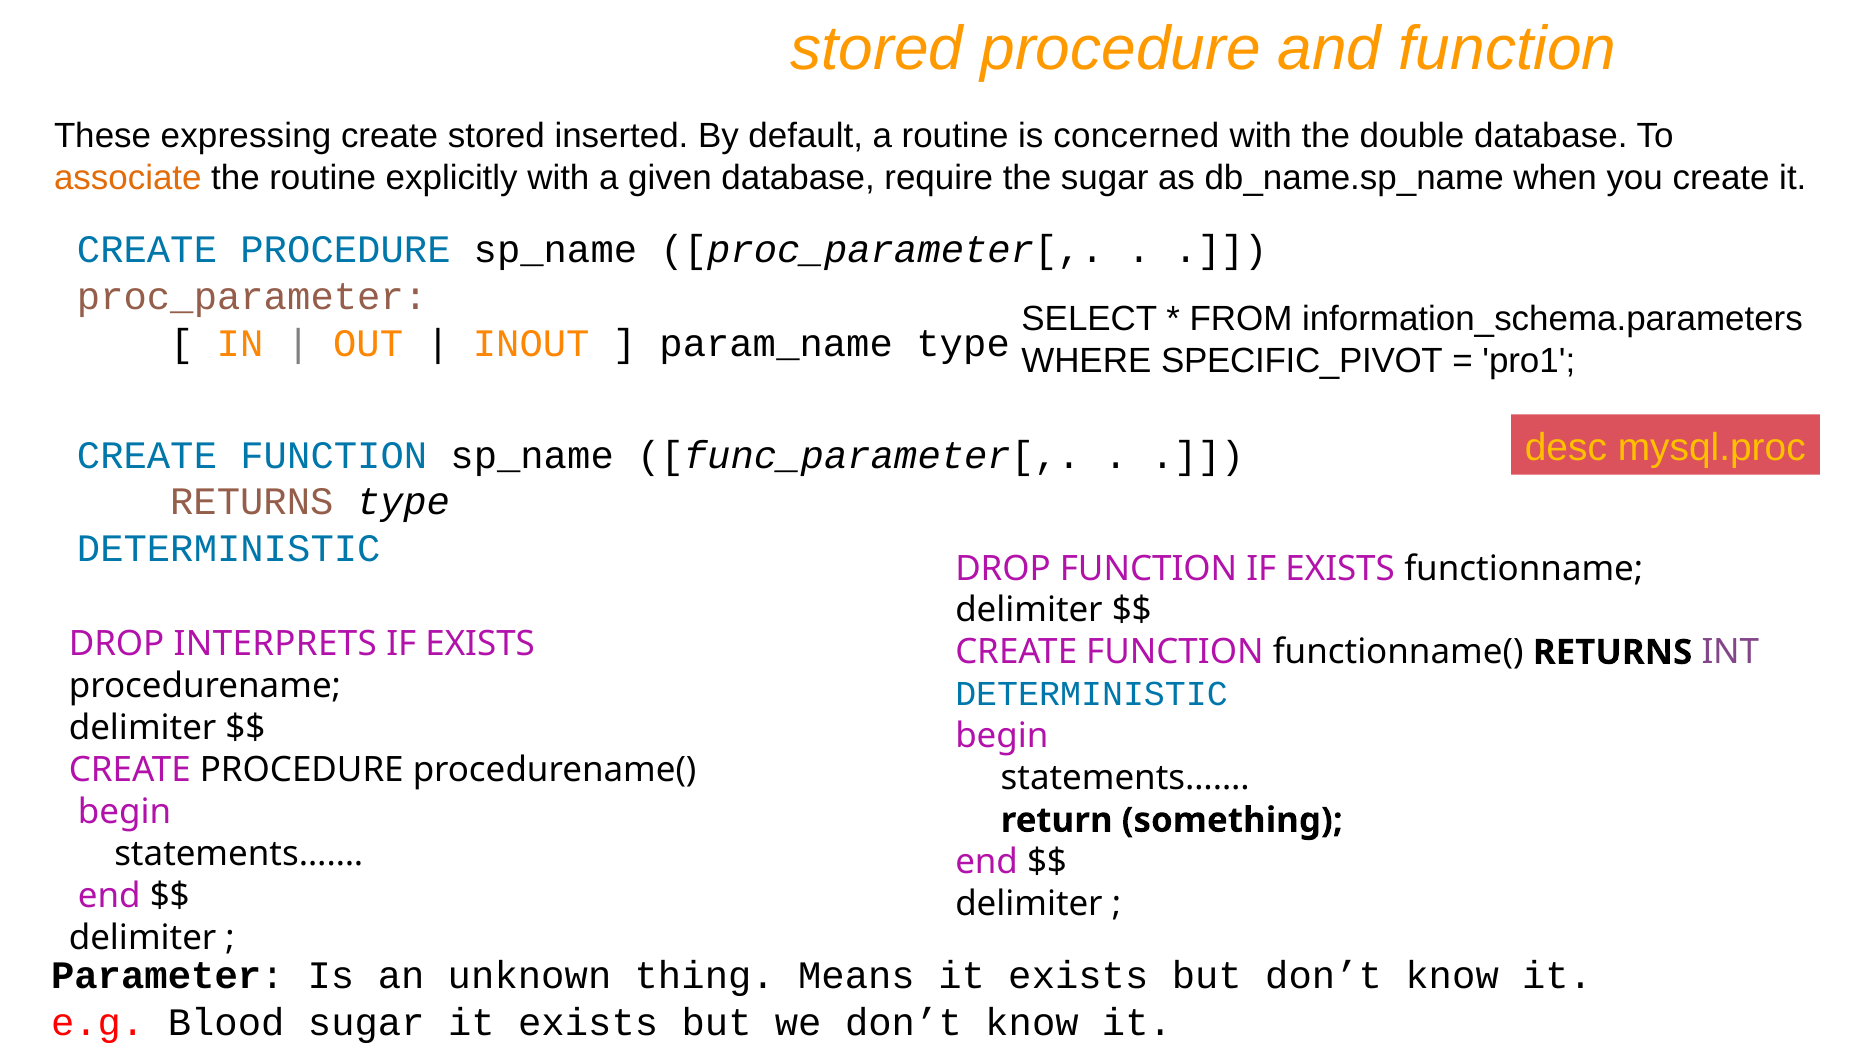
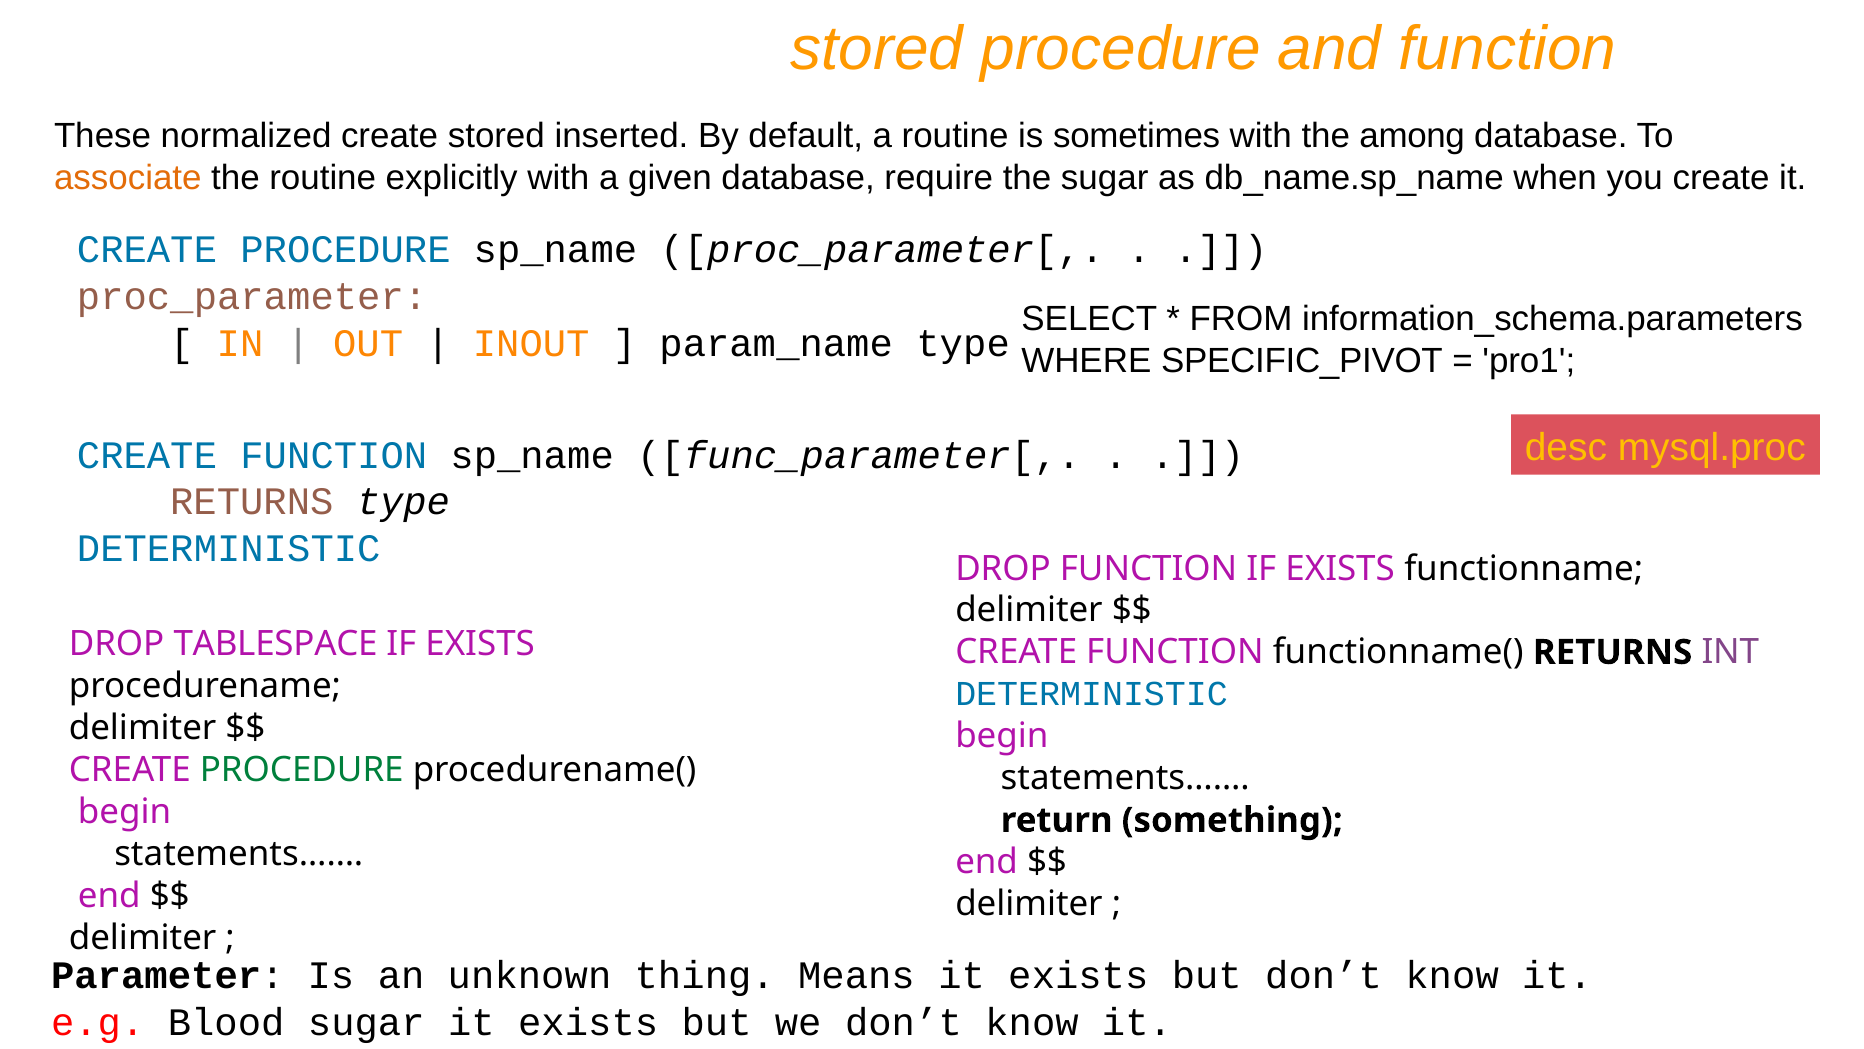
expressing: expressing -> normalized (246, 136)
concerned: concerned -> sometimes (1137, 136)
double: double -> among (1412, 136)
INTERPRETS: INTERPRETS -> TABLESPACE (276, 644)
PROCEDURE colour: black -> green (302, 769)
